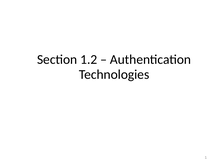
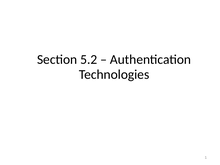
1.2: 1.2 -> 5.2 (89, 60)
